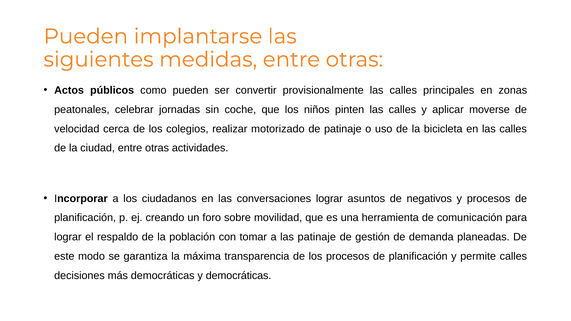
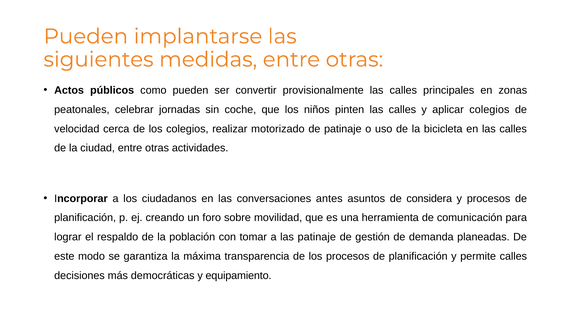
aplicar moverse: moverse -> colegios (489, 110)
conversaciones lograr: lograr -> antes (329, 199)
negativos: negativos -> considera (429, 199)
y democráticas: democráticas -> equipamiento (239, 276)
